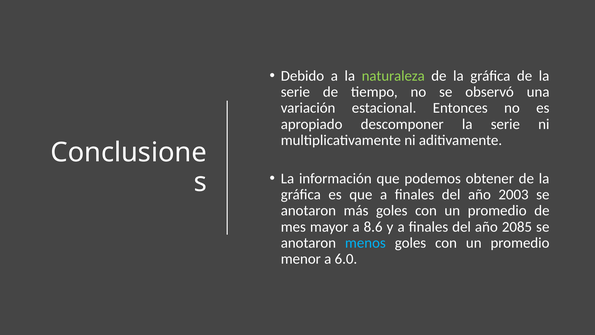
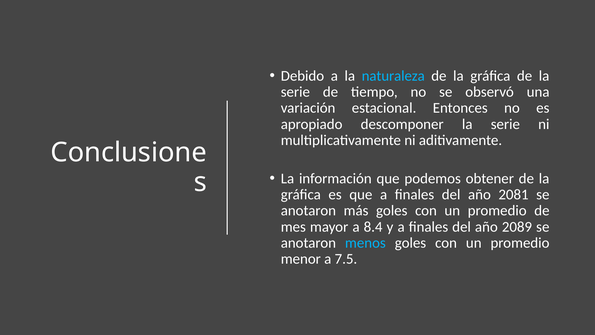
naturaleza colour: light green -> light blue (393, 76)
2003: 2003 -> 2081 (514, 194)
8.6: 8.6 -> 8.4 (373, 227)
2085: 2085 -> 2089 (517, 227)
6.0: 6.0 -> 7.5 (346, 259)
